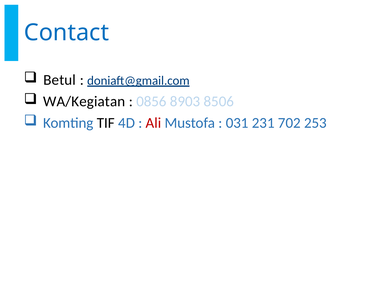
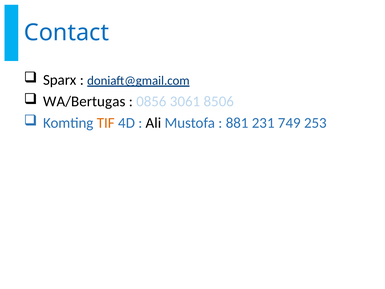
Betul: Betul -> Sparx (60, 80)
WA/Kegiatan: WA/Kegiatan -> WA/Bertugas (84, 101)
8903: 8903 -> 3061 (185, 101)
TIF colour: black -> orange (106, 123)
Ali colour: red -> black (153, 123)
031: 031 -> 881 (237, 123)
702: 702 -> 749 (289, 123)
